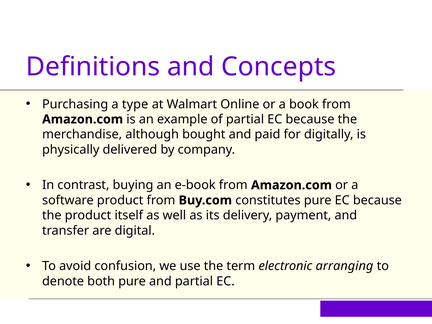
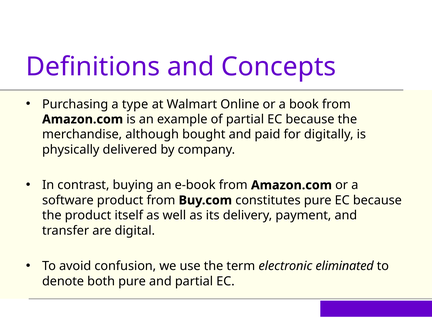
arranging: arranging -> eliminated (345, 266)
